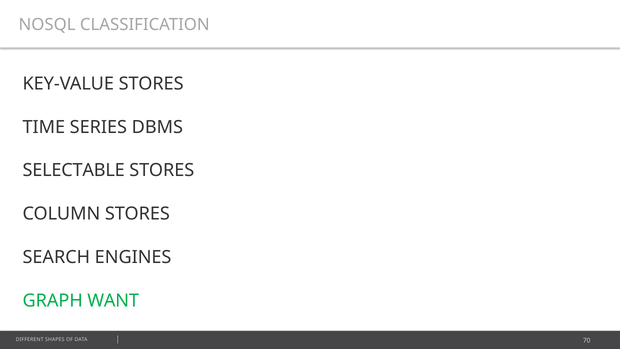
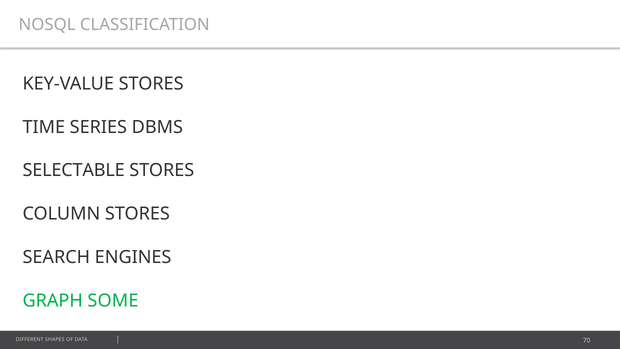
WANT: WANT -> SOME (113, 301)
